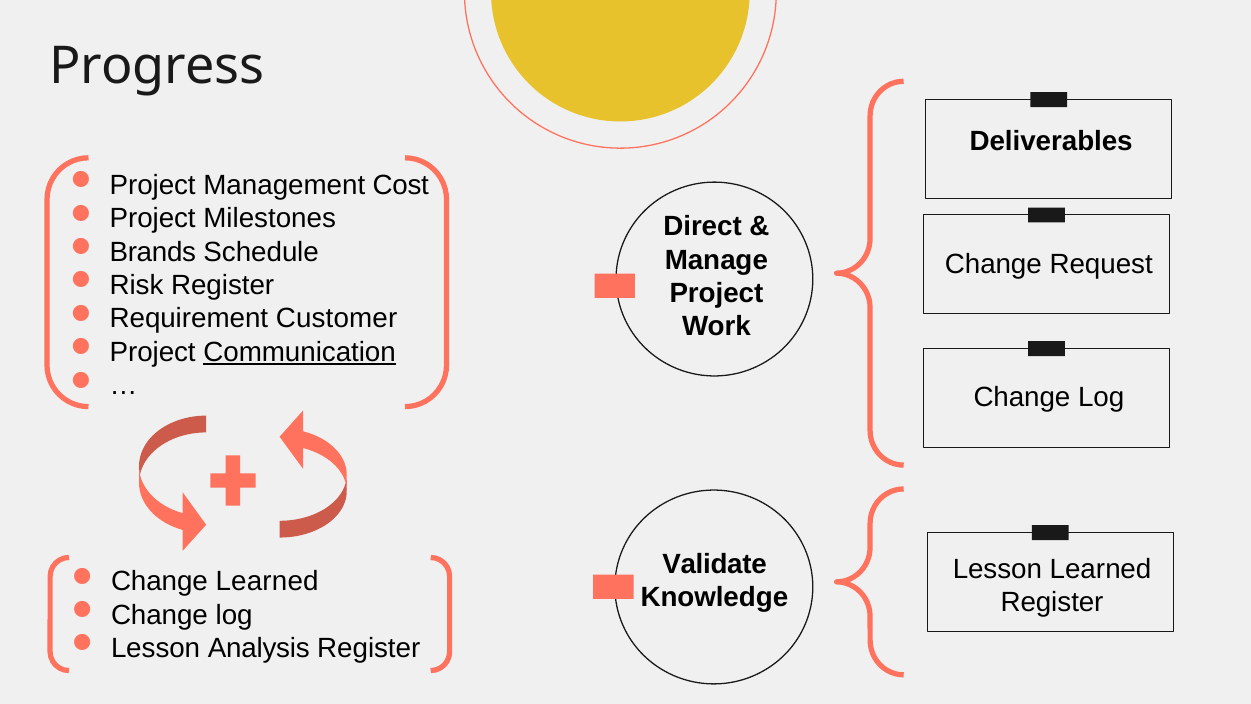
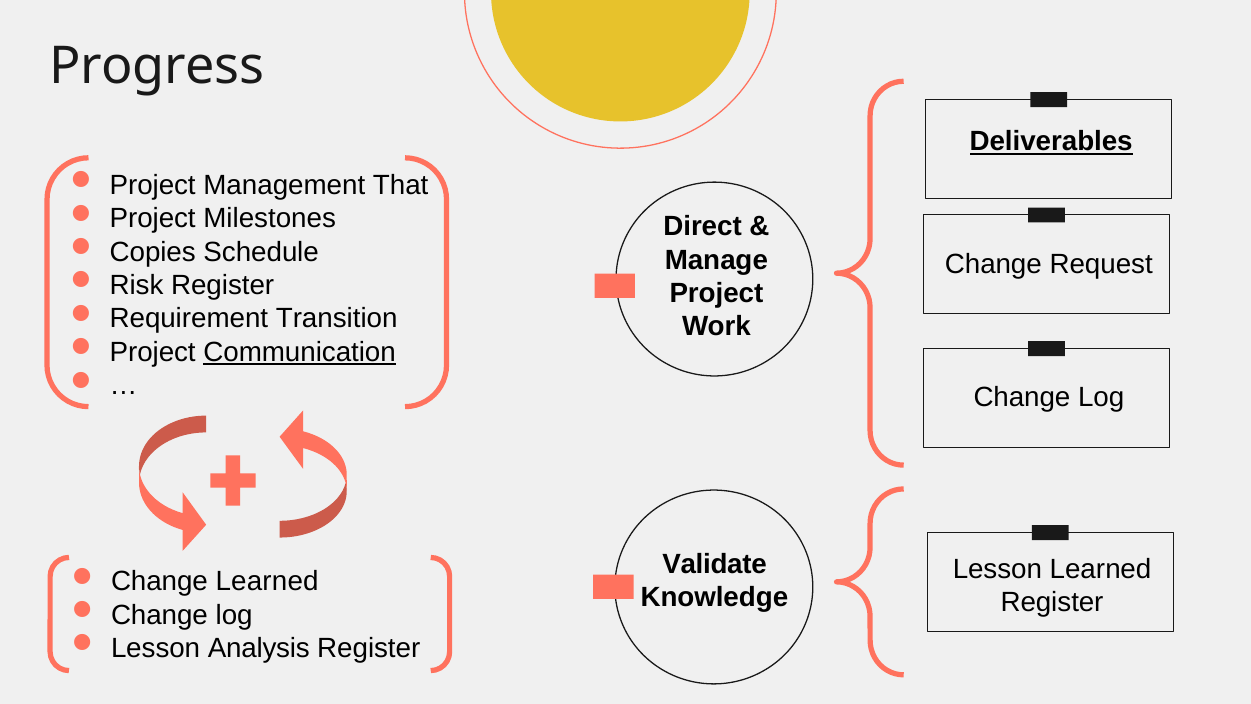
Deliverables underline: none -> present (1051, 142)
Cost: Cost -> That (401, 185)
Brands: Brands -> Copies (153, 252)
Customer: Customer -> Transition (337, 319)
